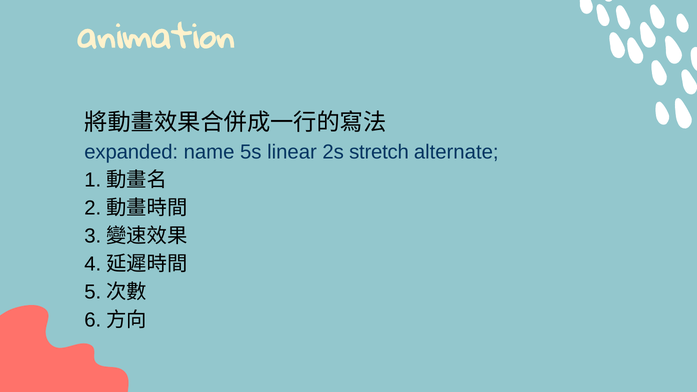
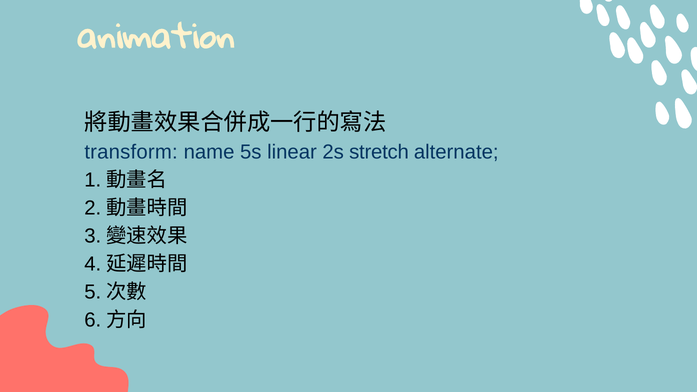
expanded: expanded -> transform (131, 152)
